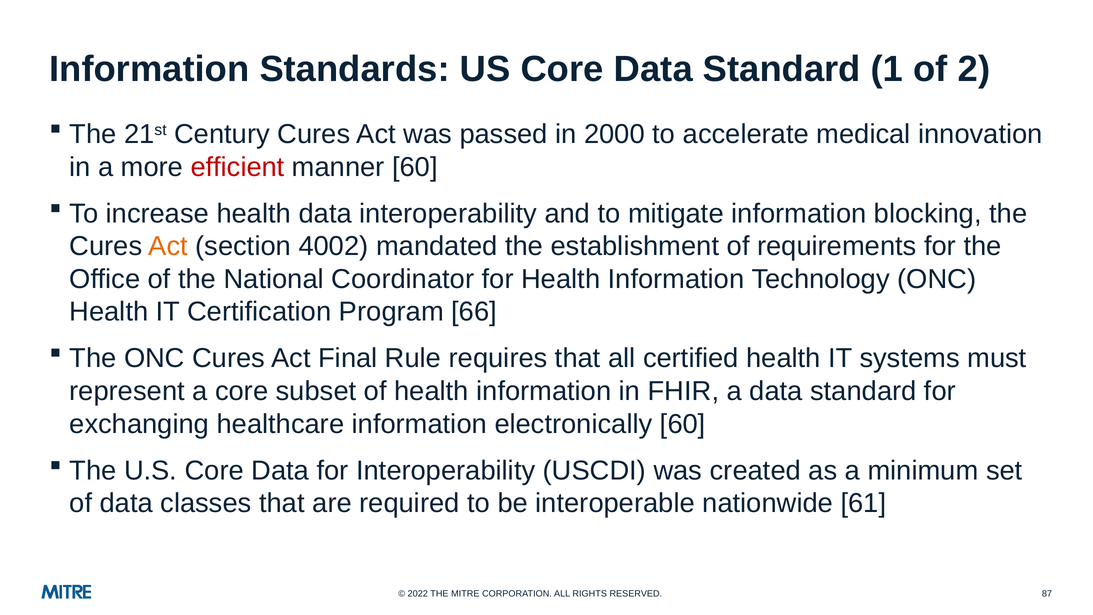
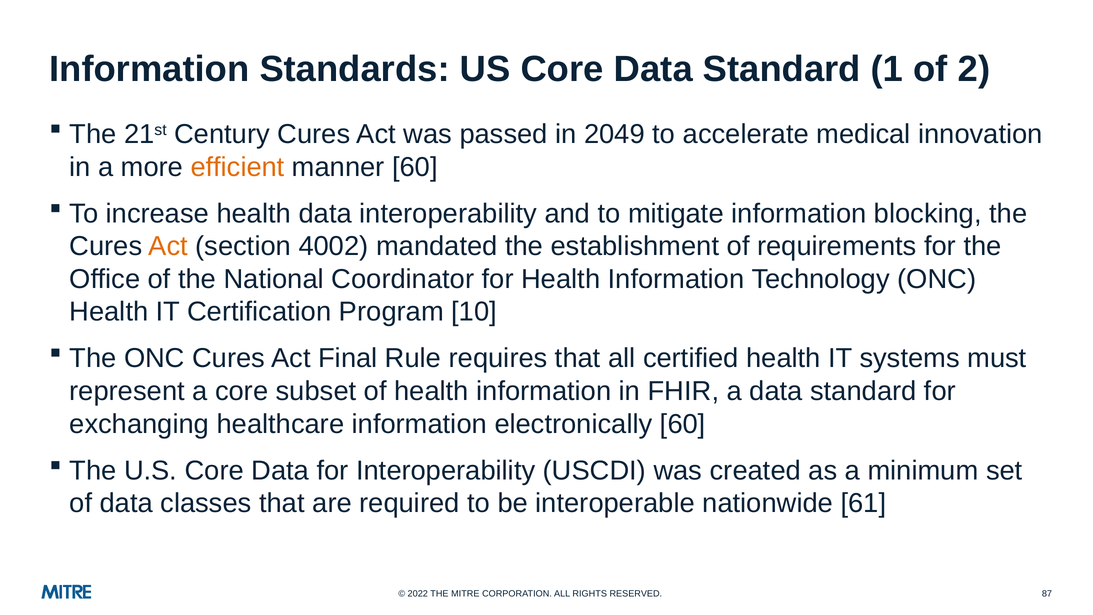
2000: 2000 -> 2049 (614, 134)
efficient colour: red -> orange (238, 167)
66: 66 -> 10 (474, 312)
